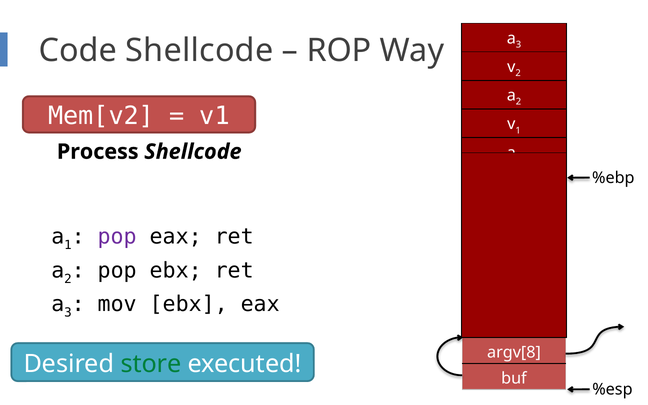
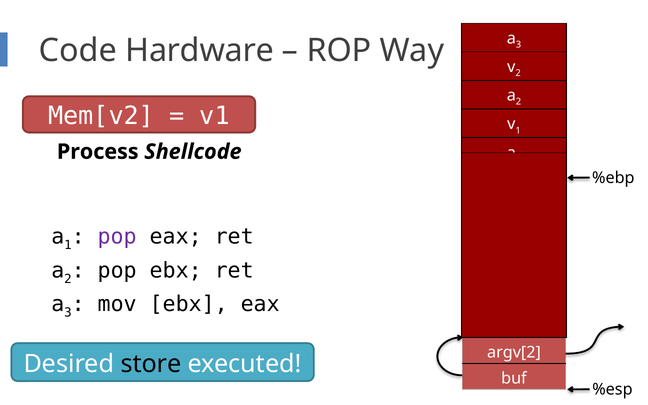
Code Shellcode: Shellcode -> Hardware (200, 50)
argv[8: argv[8 -> argv[2 (514, 353)
store colour: green -> black (151, 364)
